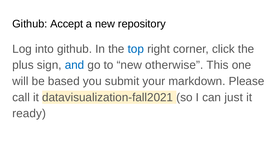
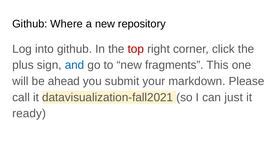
Accept: Accept -> Where (67, 24)
top colour: blue -> red (136, 49)
otherwise: otherwise -> fragments (174, 65)
based: based -> ahead (64, 81)
